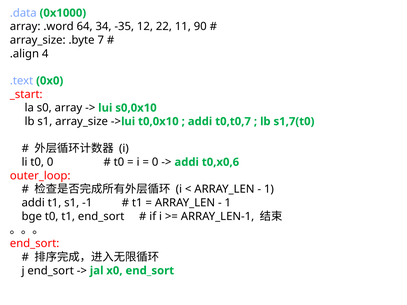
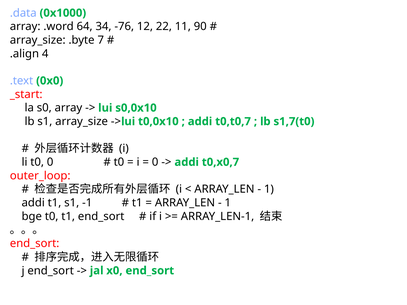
-35: -35 -> -76 (124, 27)
t0,x0,6: t0,x0,6 -> t0,x0,7 (220, 162)
